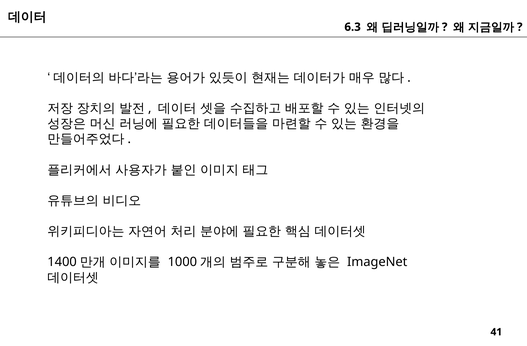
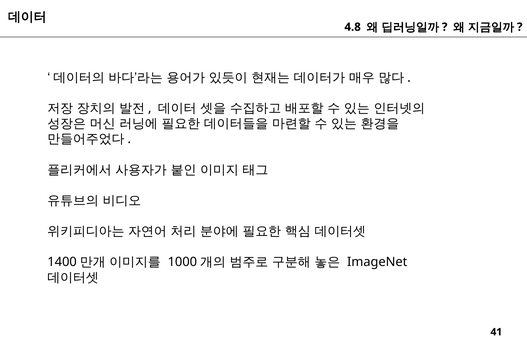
6.3: 6.3 -> 4.8 (353, 27)
